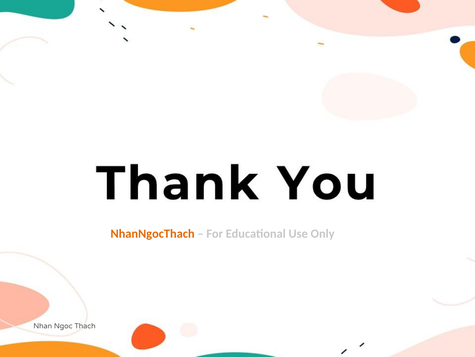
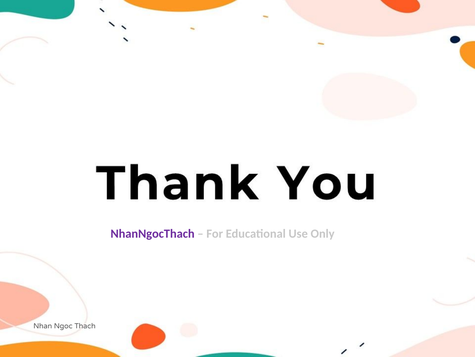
NhanNgocThach colour: orange -> purple (153, 233)
